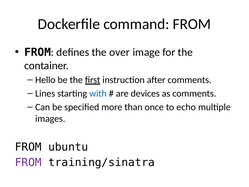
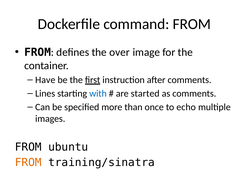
Hello: Hello -> Have (45, 80)
devices: devices -> started (145, 93)
FROM colour: purple -> orange (28, 162)
